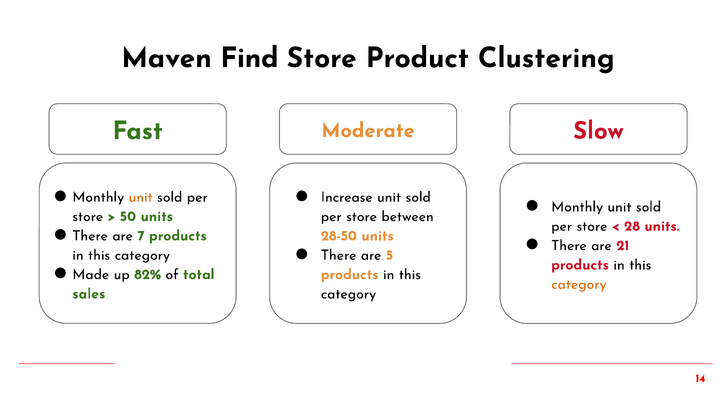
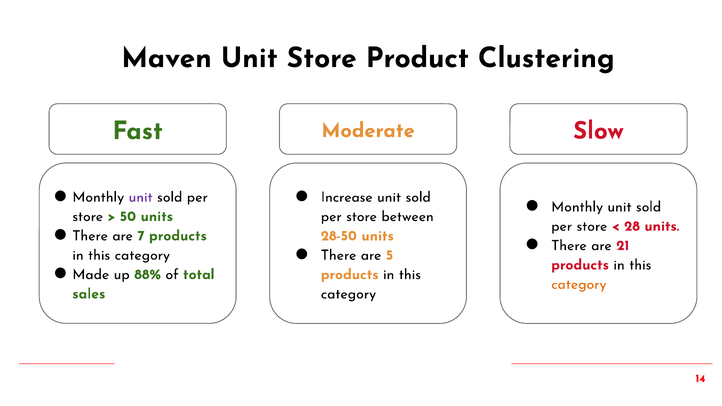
Maven Find: Find -> Unit (249, 58)
unit colour: orange -> purple (141, 197)
82%: 82% -> 88% (148, 275)
